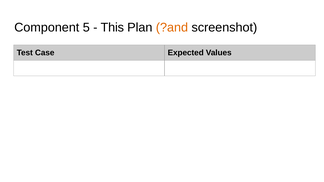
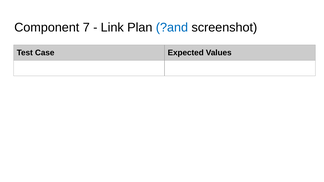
5: 5 -> 7 (86, 27)
This: This -> Link (112, 27)
?and colour: orange -> blue (172, 27)
